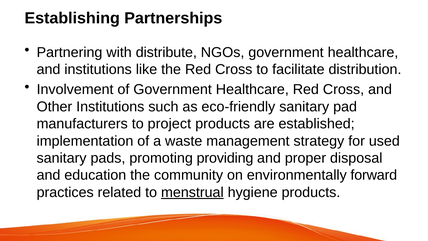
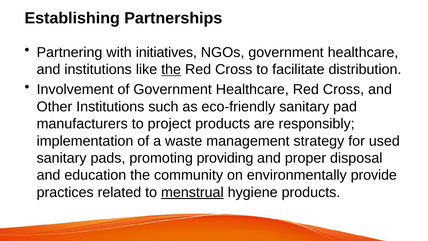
distribute: distribute -> initiatives (166, 52)
the underline: none -> present (171, 69)
established: established -> responsibly (317, 124)
forward: forward -> provide (374, 175)
